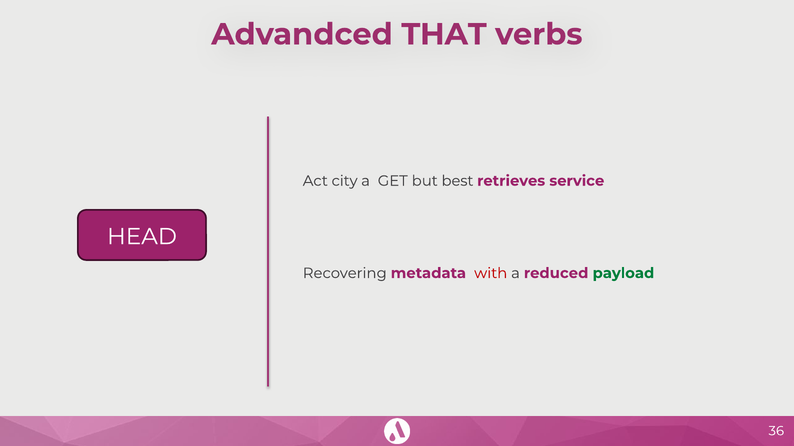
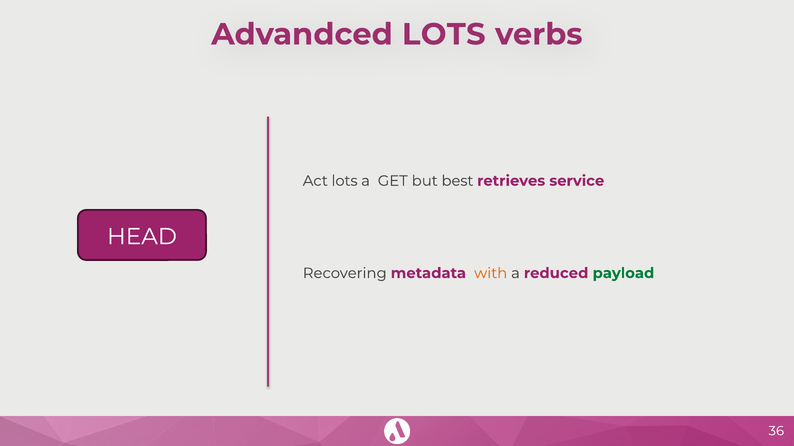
Advandced THAT: THAT -> LOTS (444, 34)
Act city: city -> lots (345, 181)
with colour: red -> orange (491, 274)
